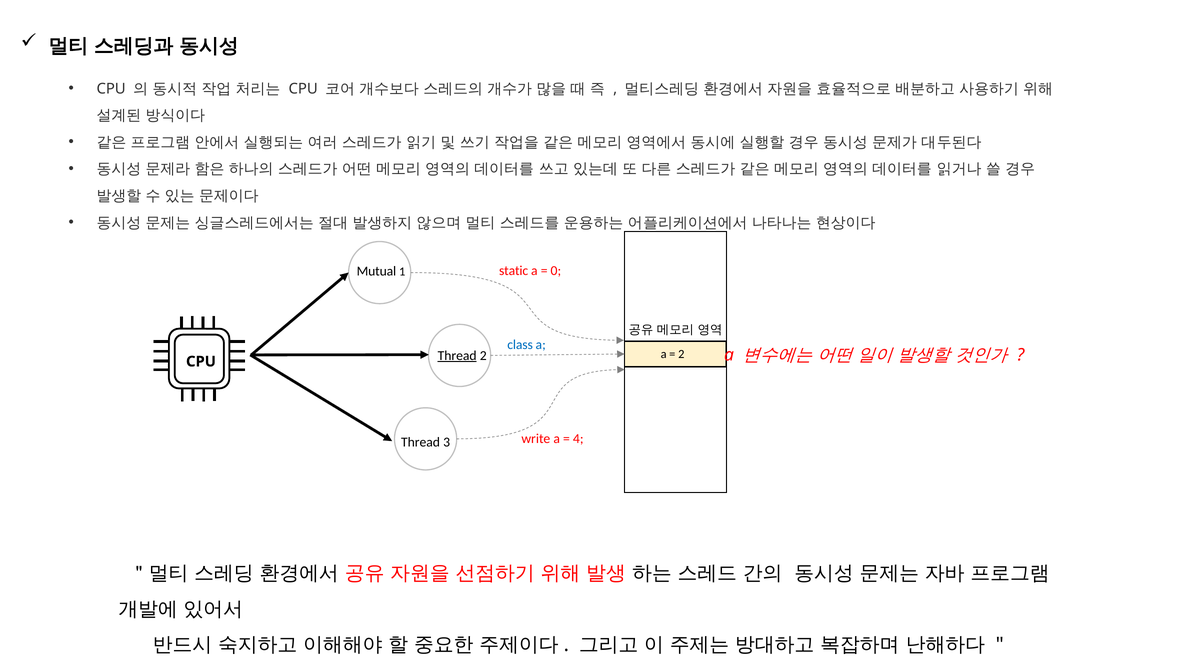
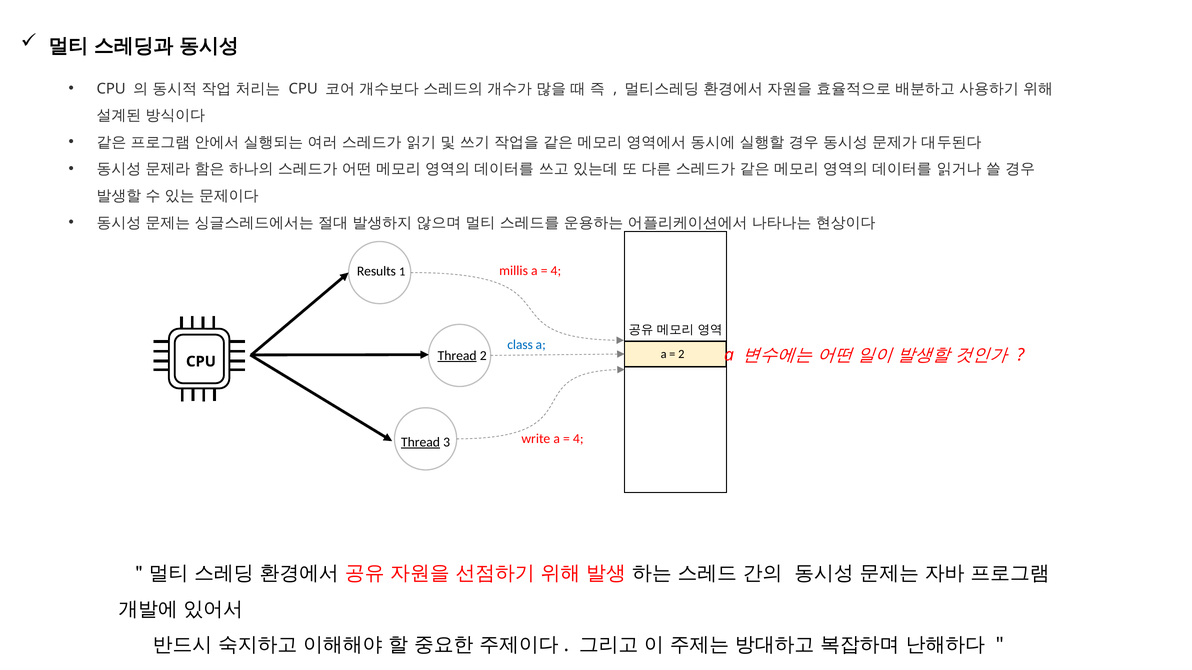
static: static -> millis (514, 271)
0: 0 -> 4 (556, 271)
Mutual: Mutual -> Results (376, 271)
Thread underline: none -> present (420, 442)
